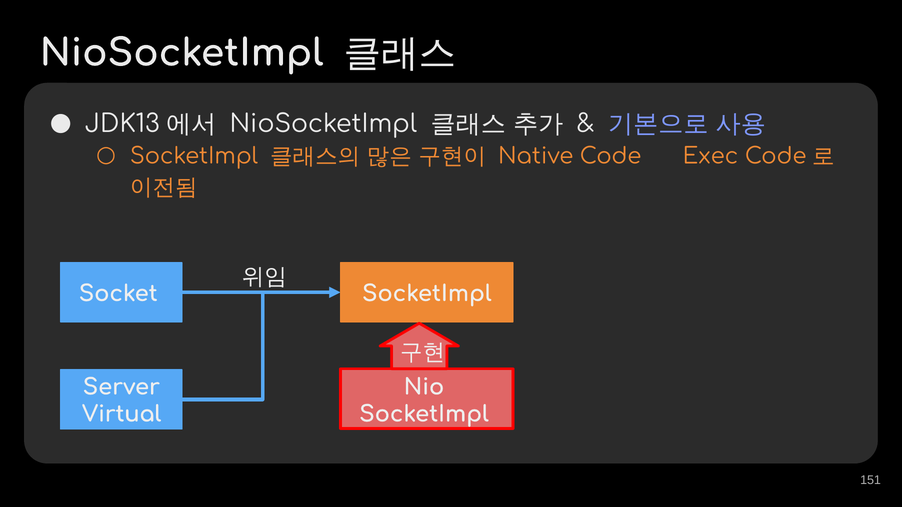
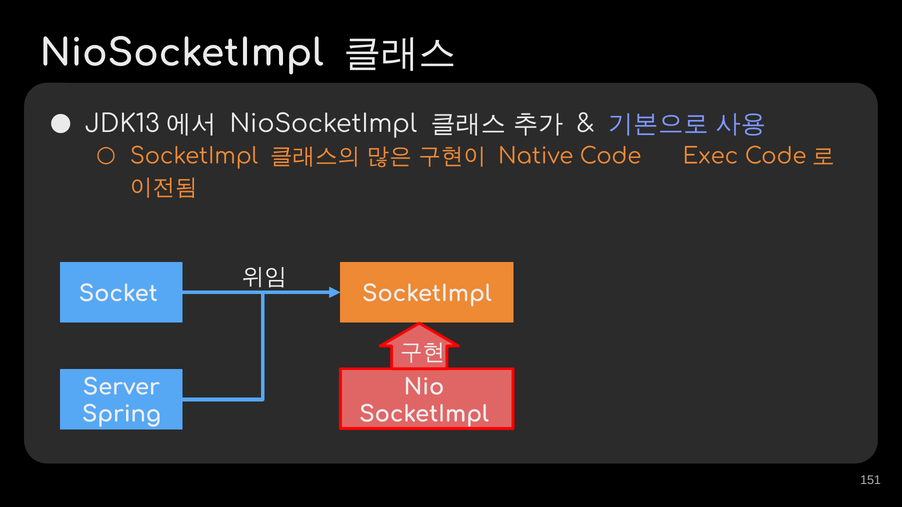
Virtual: Virtual -> Spring (121, 414)
